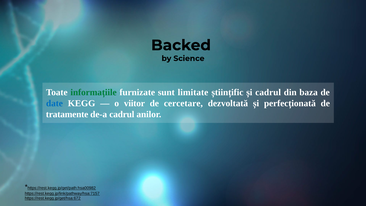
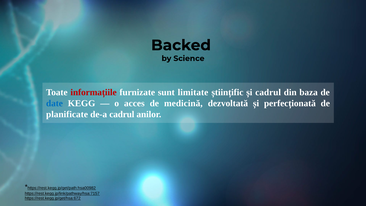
informațiile colour: green -> red (94, 92)
viitor: viitor -> acces (134, 103)
cercetare: cercetare -> medicină (183, 103)
tratamente: tratamente -> planificate (67, 114)
